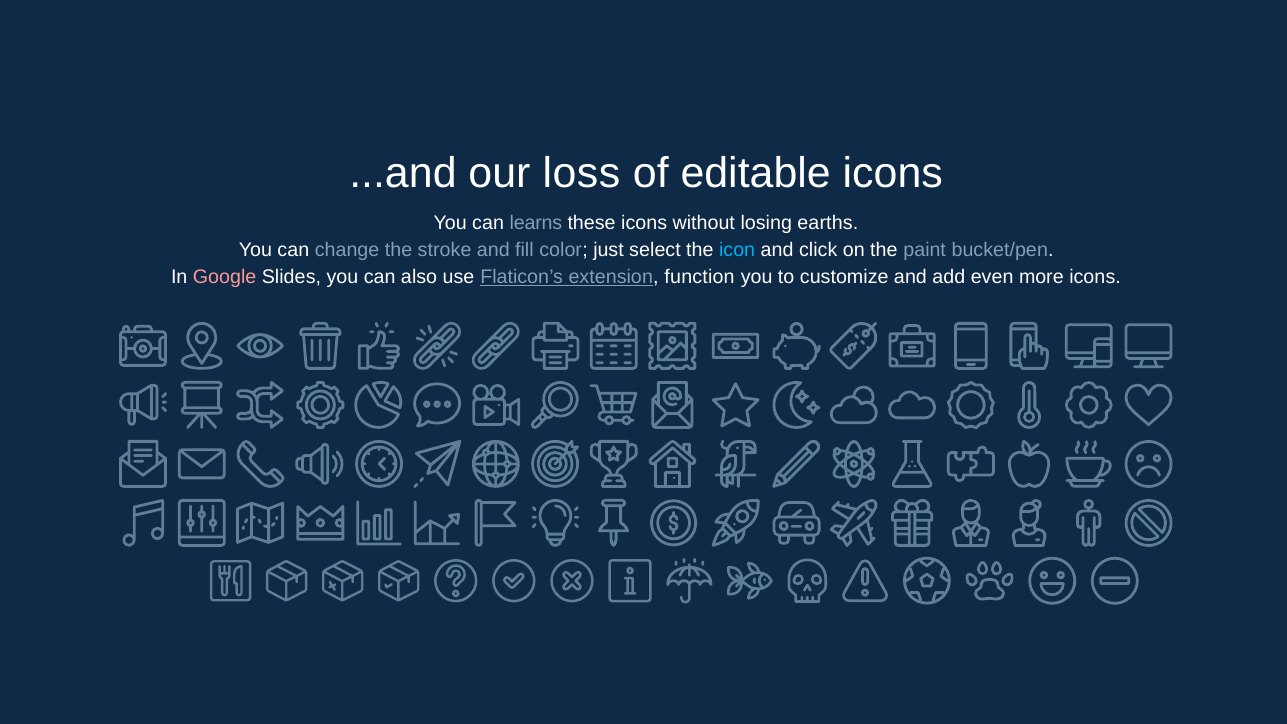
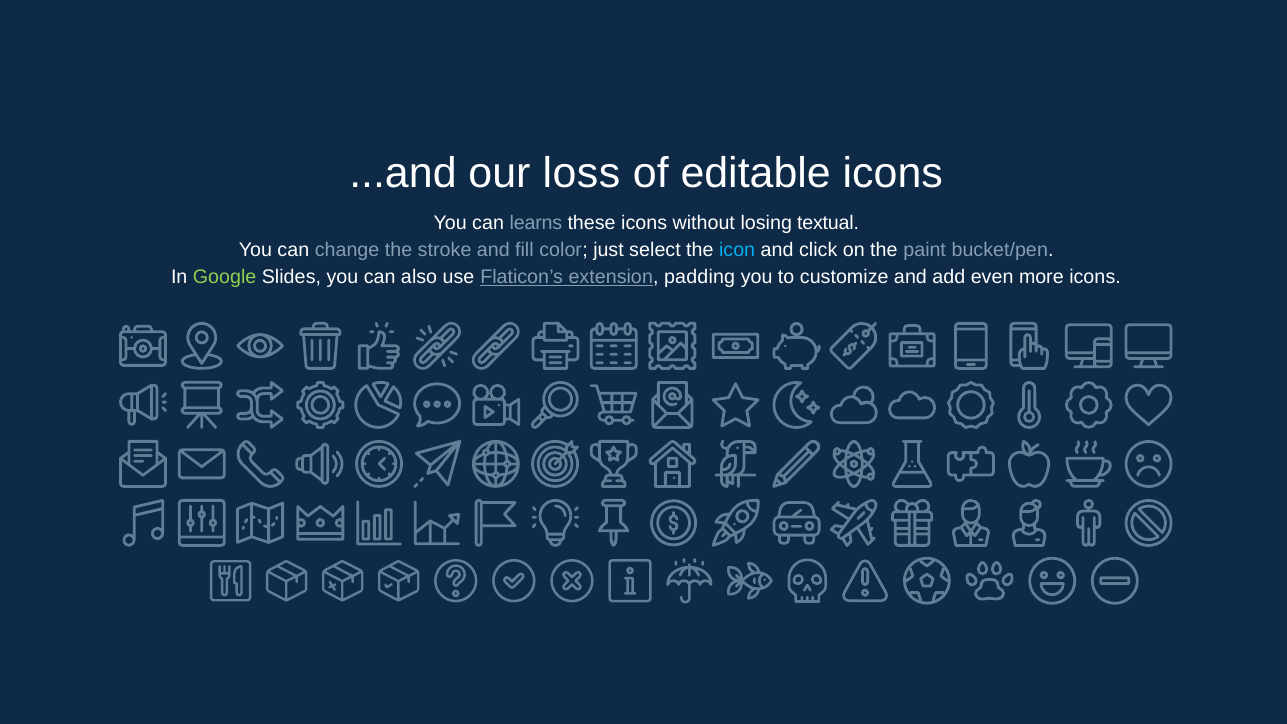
earths: earths -> textual (828, 223)
Google colour: pink -> light green (225, 277)
function: function -> padding (700, 277)
